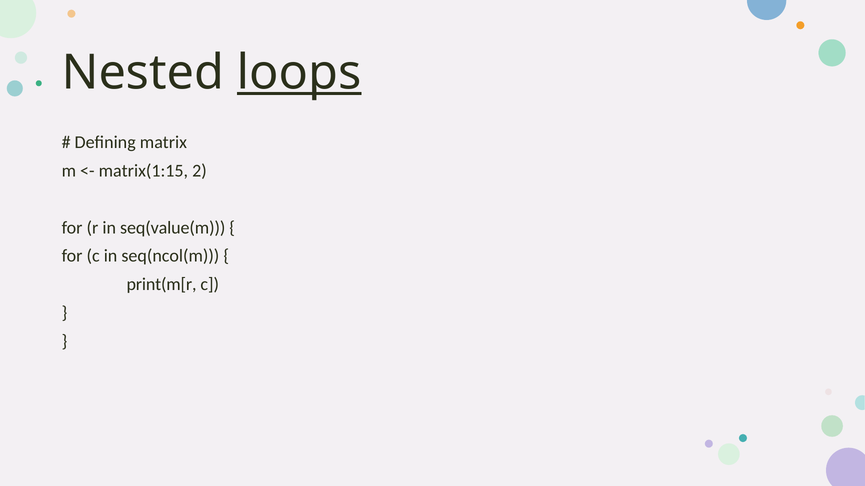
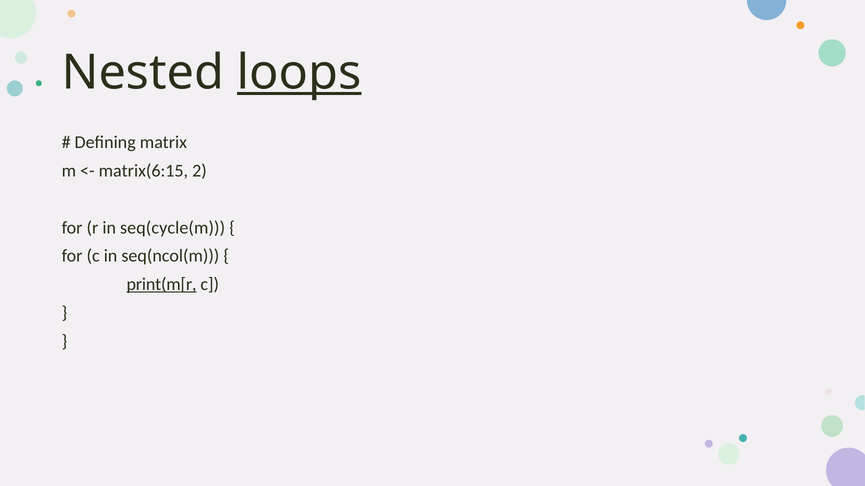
matrix(1:15: matrix(1:15 -> matrix(6:15 (143, 171)
seq(value(m: seq(value(m -> seq(cycle(m (173, 228)
print(m[r underline: none -> present (162, 285)
